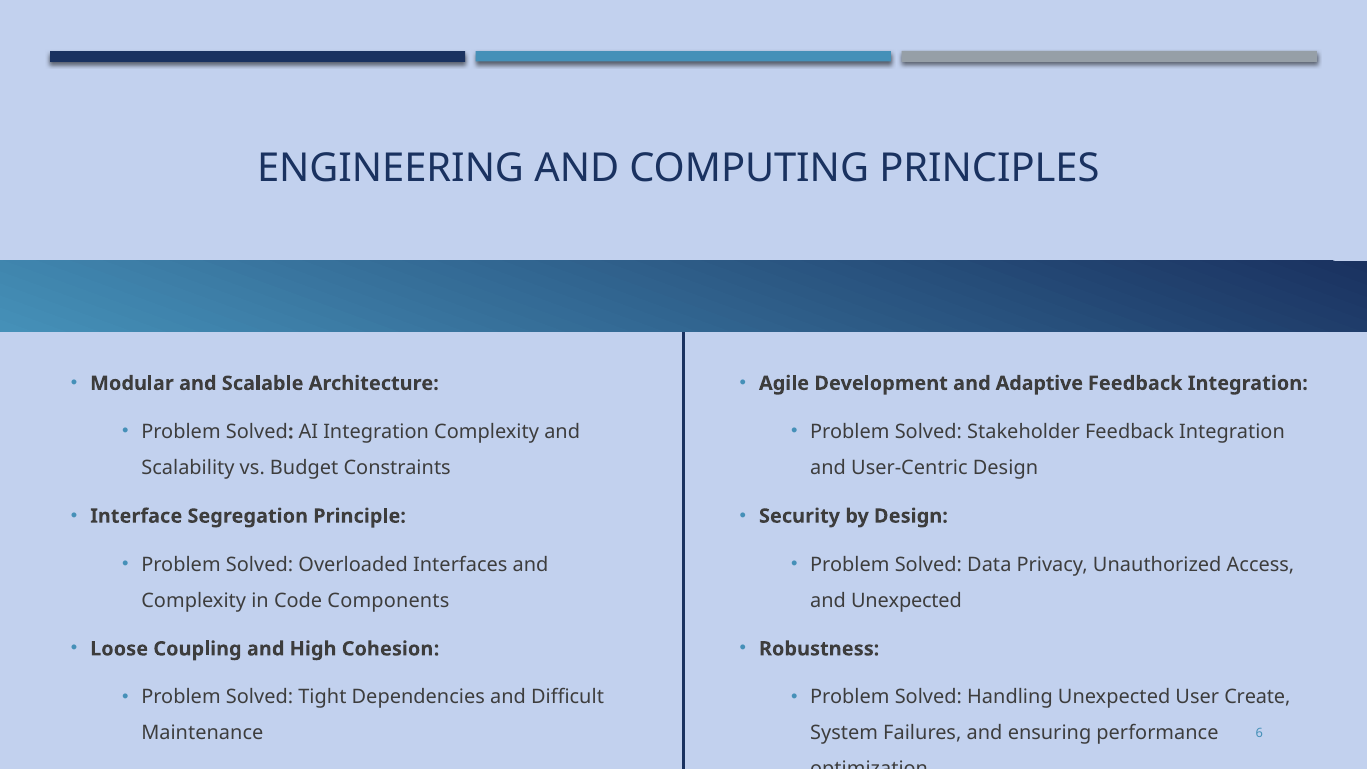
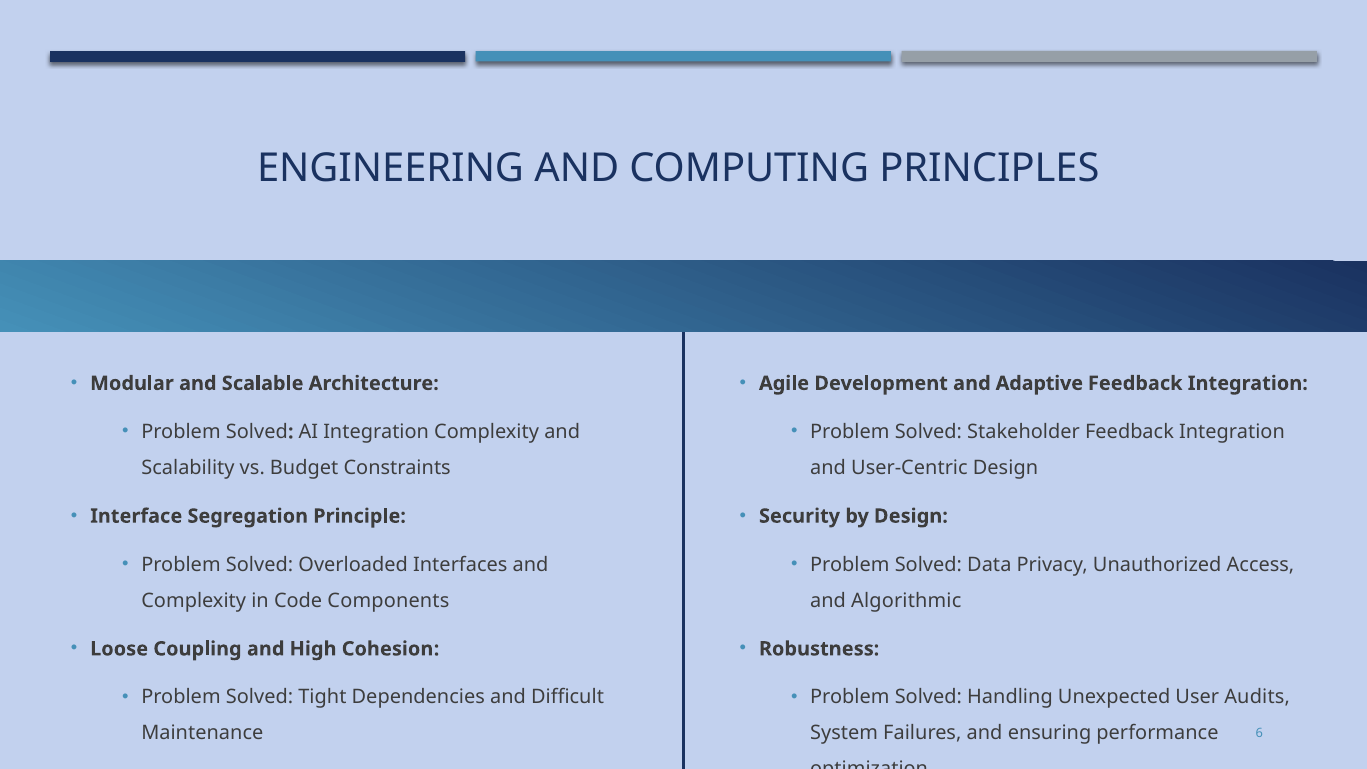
and Unexpected: Unexpected -> Algorithmic (906, 600)
Create: Create -> Audits (1257, 697)
